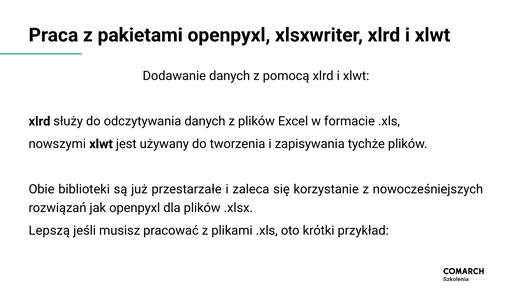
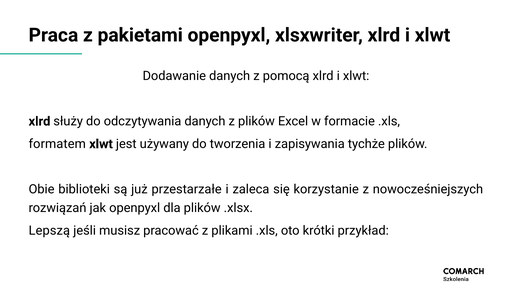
nowszymi: nowszymi -> formatem (57, 144)
